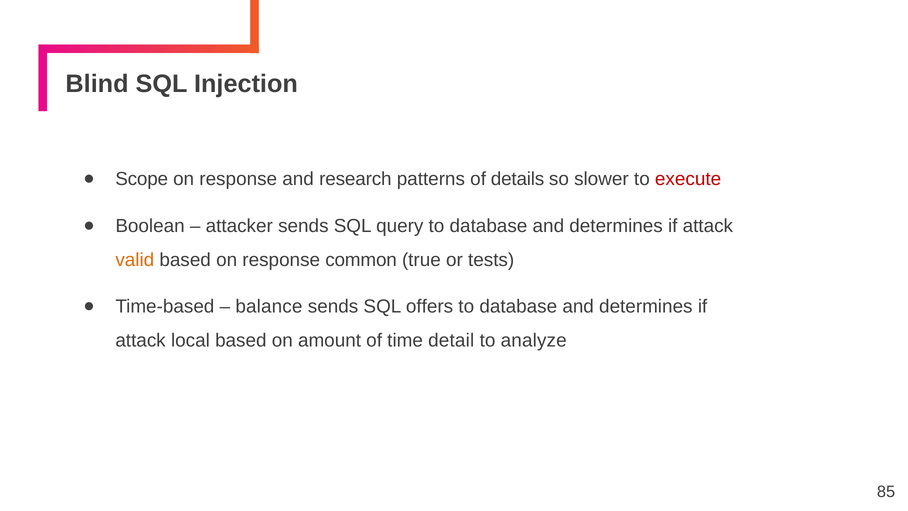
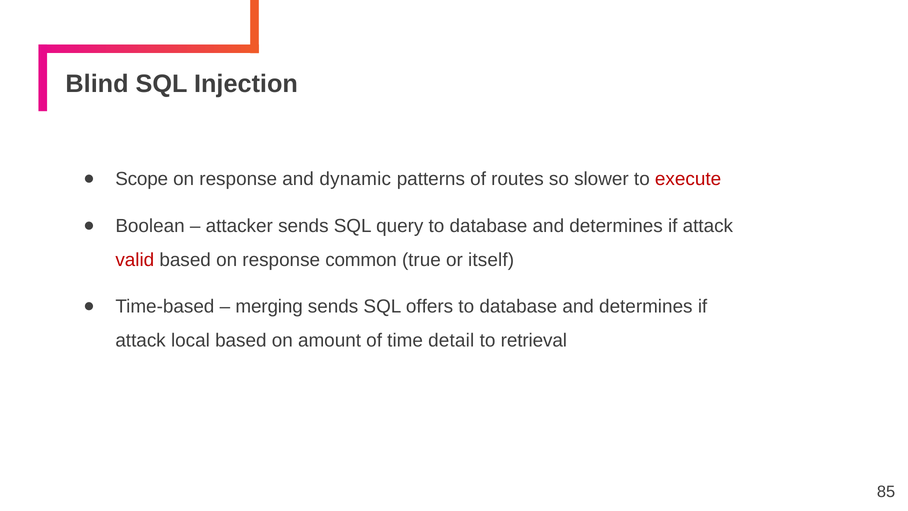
research: research -> dynamic (355, 179)
details: details -> routes (517, 179)
valid colour: orange -> red (135, 260)
tests: tests -> itself (491, 260)
balance: balance -> merging (269, 306)
analyze: analyze -> retrieval (534, 341)
